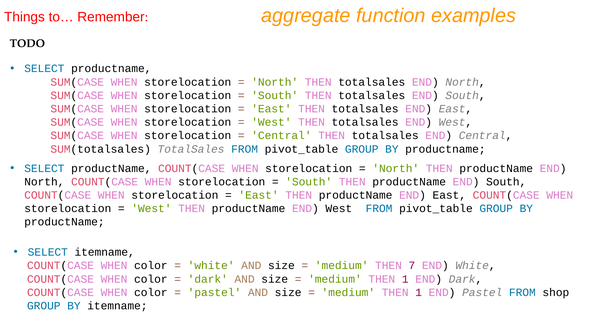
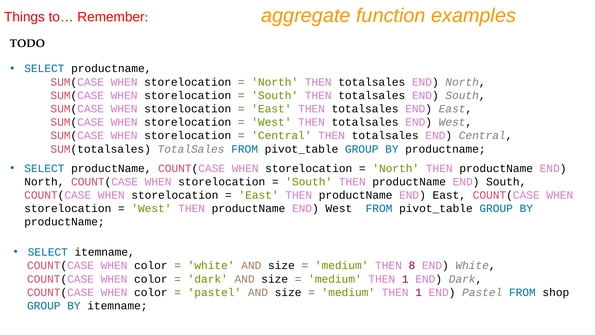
7: 7 -> 8 (412, 265)
